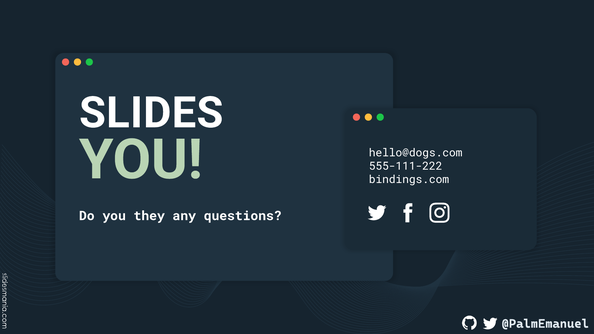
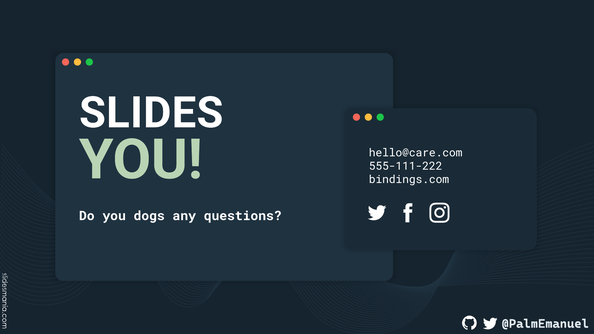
hello@dogs.com: hello@dogs.com -> hello@care.com (416, 153)
they: they -> dogs (149, 216)
